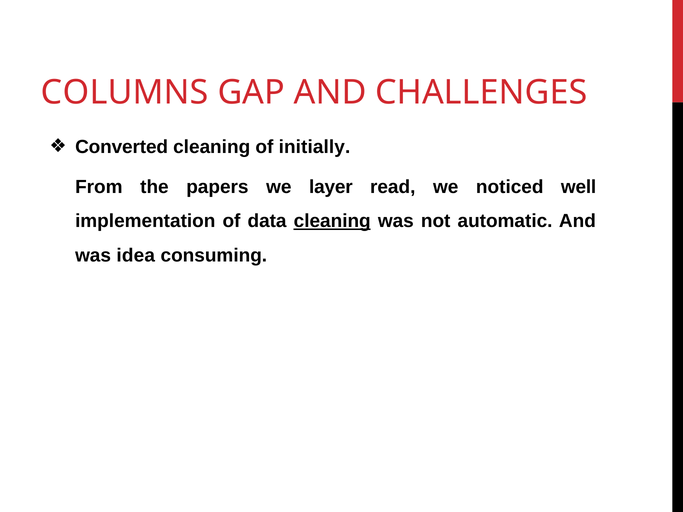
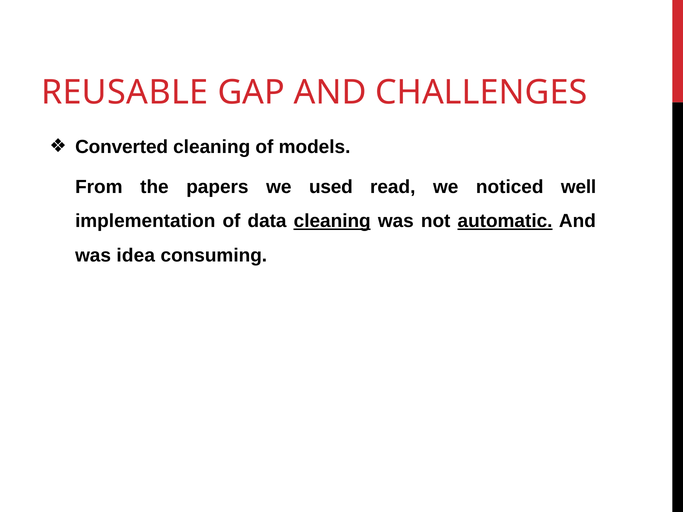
COLUMNS: COLUMNS -> REUSABLE (125, 92)
initially: initially -> models (315, 147)
layer: layer -> used (331, 187)
automatic underline: none -> present (505, 221)
